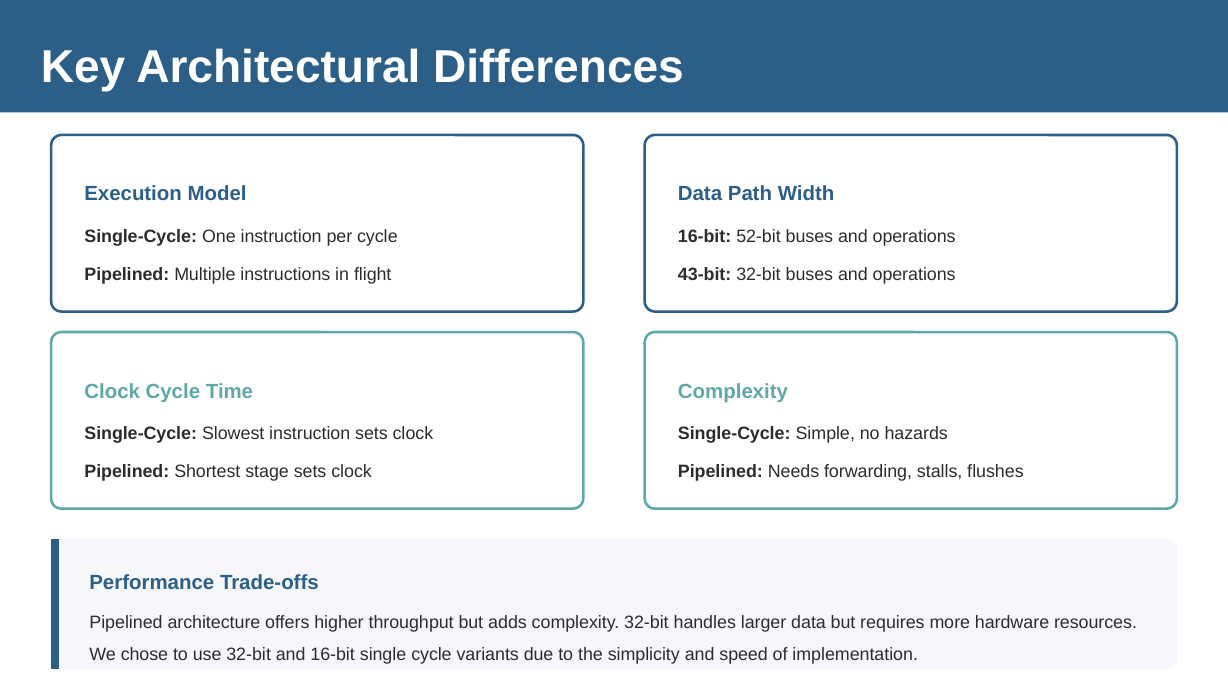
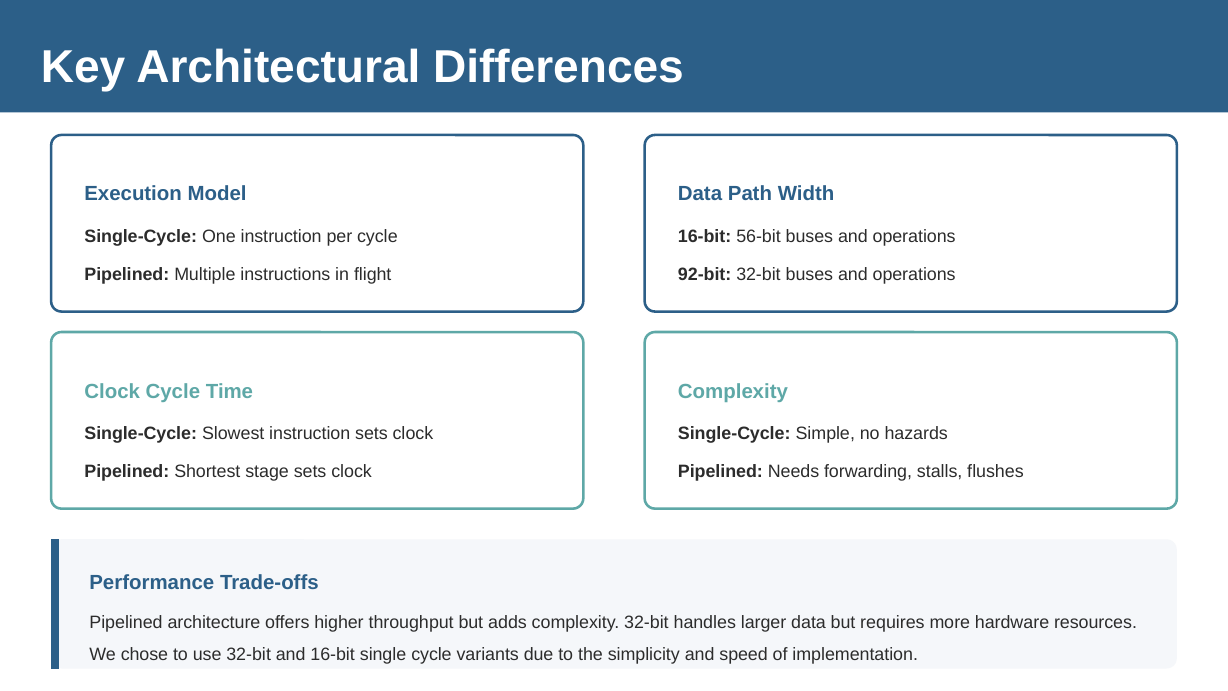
52-bit: 52-bit -> 56-bit (759, 237)
43-bit: 43-bit -> 92-bit (705, 274)
